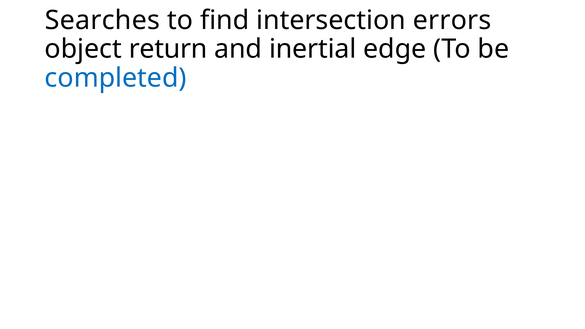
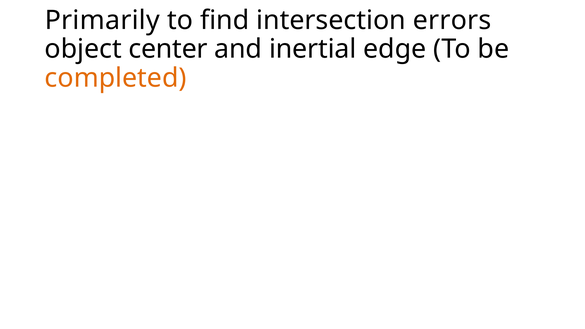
Searches: Searches -> Primarily (102, 20)
return: return -> center (168, 49)
completed colour: blue -> orange (116, 78)
